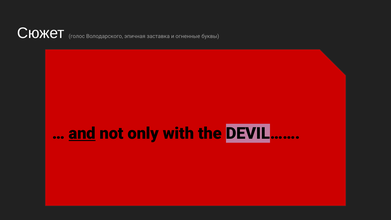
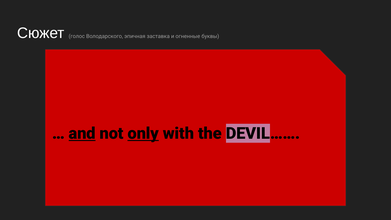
only underline: none -> present (143, 133)
